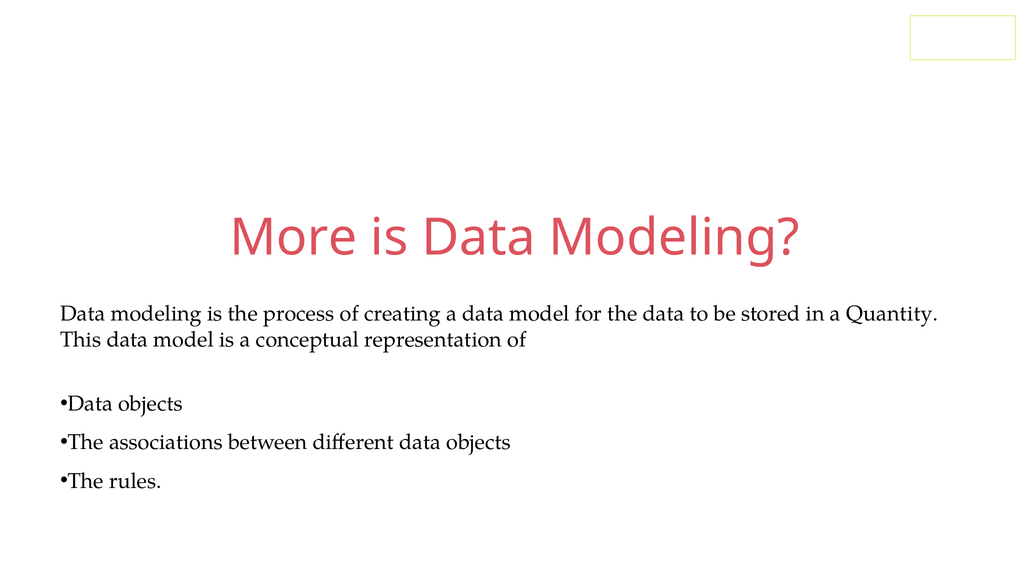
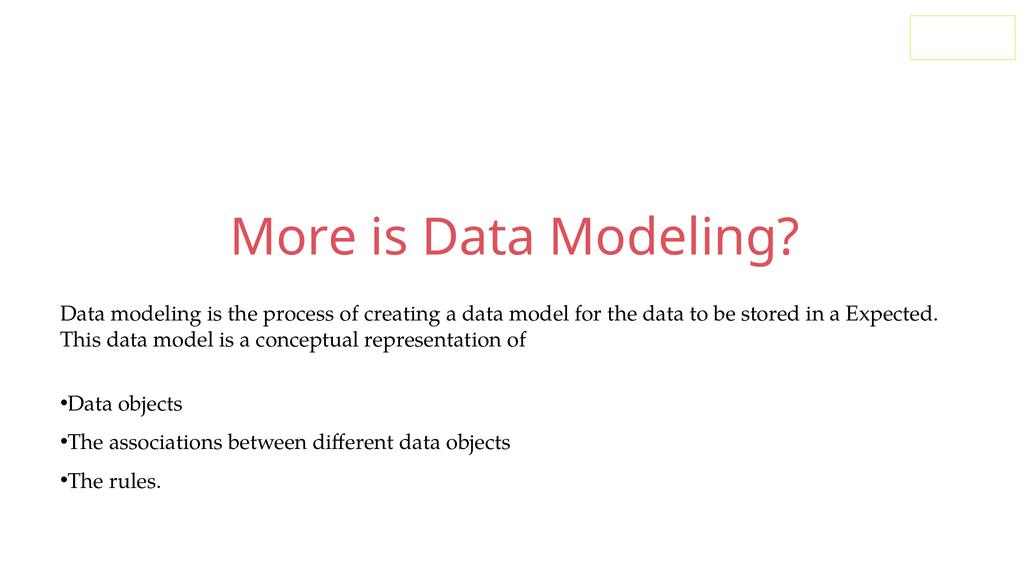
Quantity: Quantity -> Expected (892, 314)
